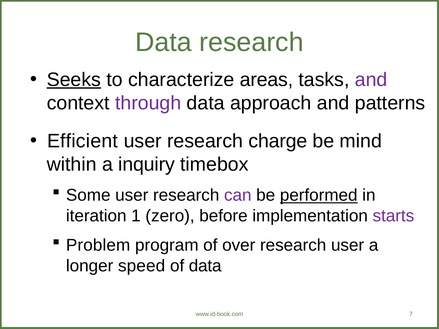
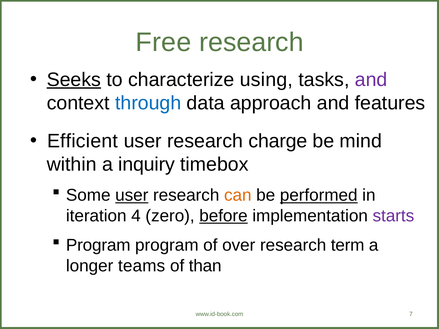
Data: Data -> Free (163, 42)
areas: areas -> using (266, 80)
through colour: purple -> blue (148, 103)
patterns: patterns -> features (390, 103)
user underline: none -> present (132, 195)
can colour: purple -> orange (238, 195)
1: 1 -> 4 (136, 216)
before underline: none -> present (223, 216)
Problem: Problem -> Program (98, 246)
research user: user -> term (348, 246)
speed: speed -> teams (142, 266)
of data: data -> than (205, 266)
